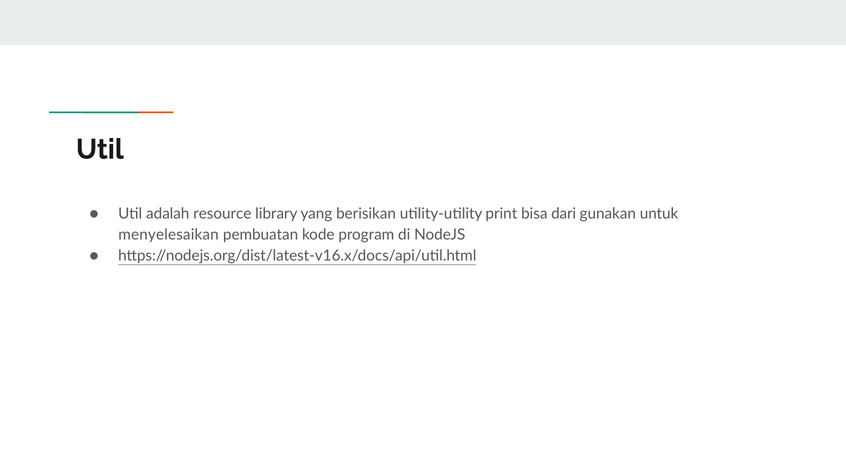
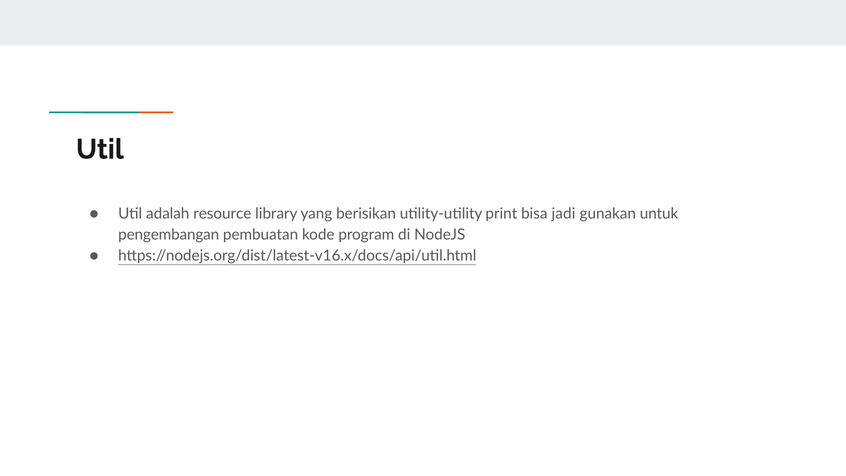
dari: dari -> jadi (563, 214)
menyelesaikan: menyelesaikan -> pengembangan (169, 235)
